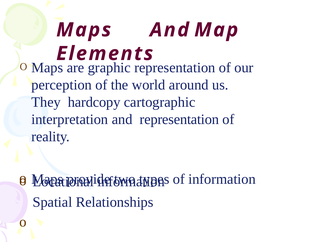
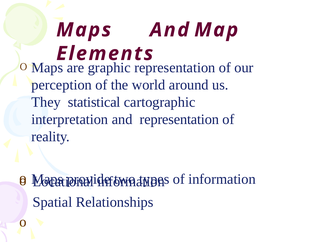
hardcopy: hardcopy -> statistical (94, 102)
